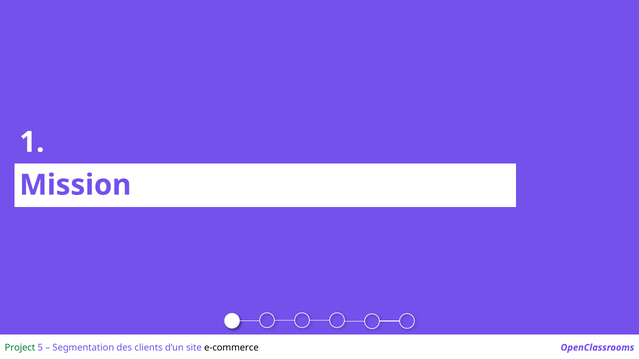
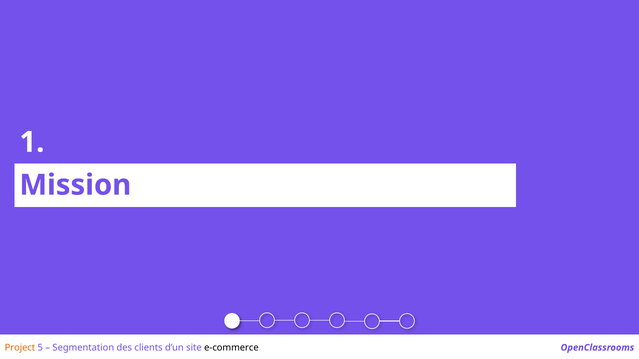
Project colour: green -> orange (20, 348)
